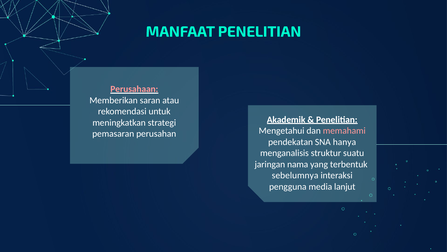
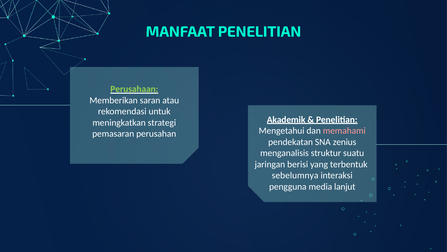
Perusahaan colour: pink -> light green (134, 89)
hanya: hanya -> zenius (345, 142)
nama: nama -> berisi (298, 164)
